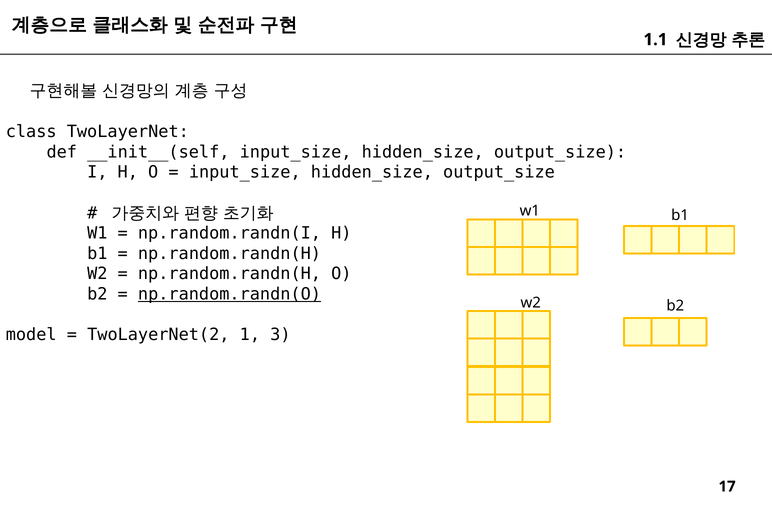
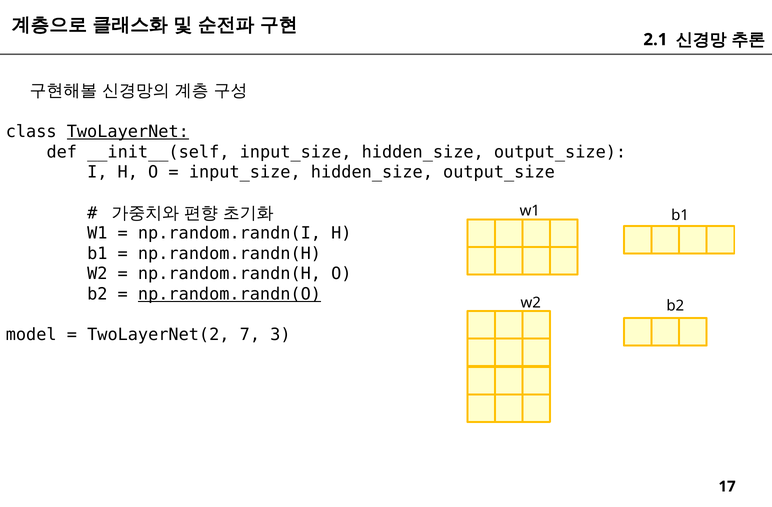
1.1: 1.1 -> 2.1 (655, 40)
TwoLayerNet underline: none -> present (128, 132)
1: 1 -> 7 (250, 335)
